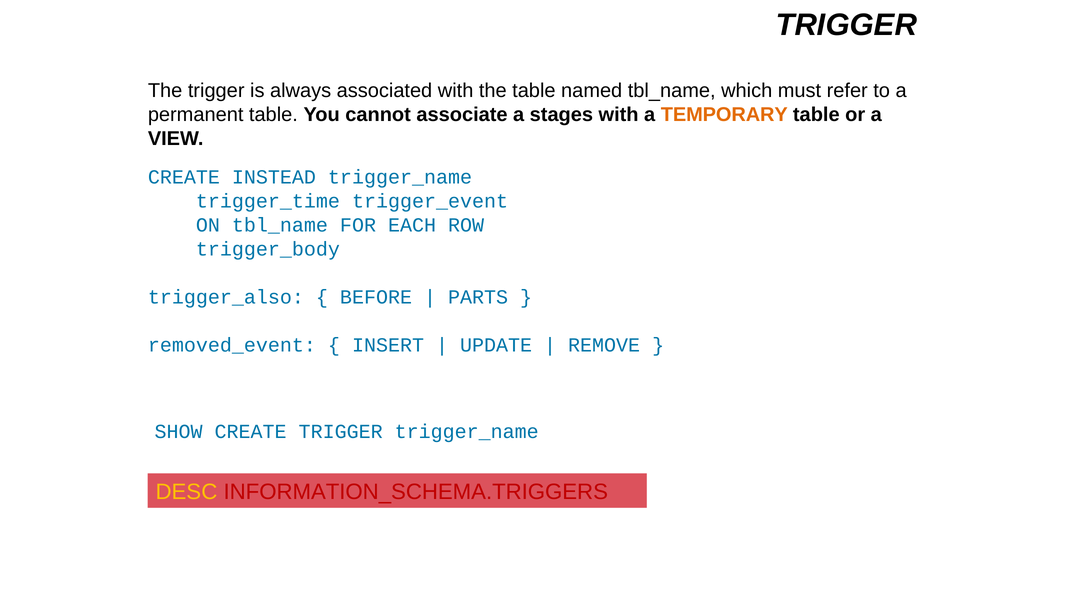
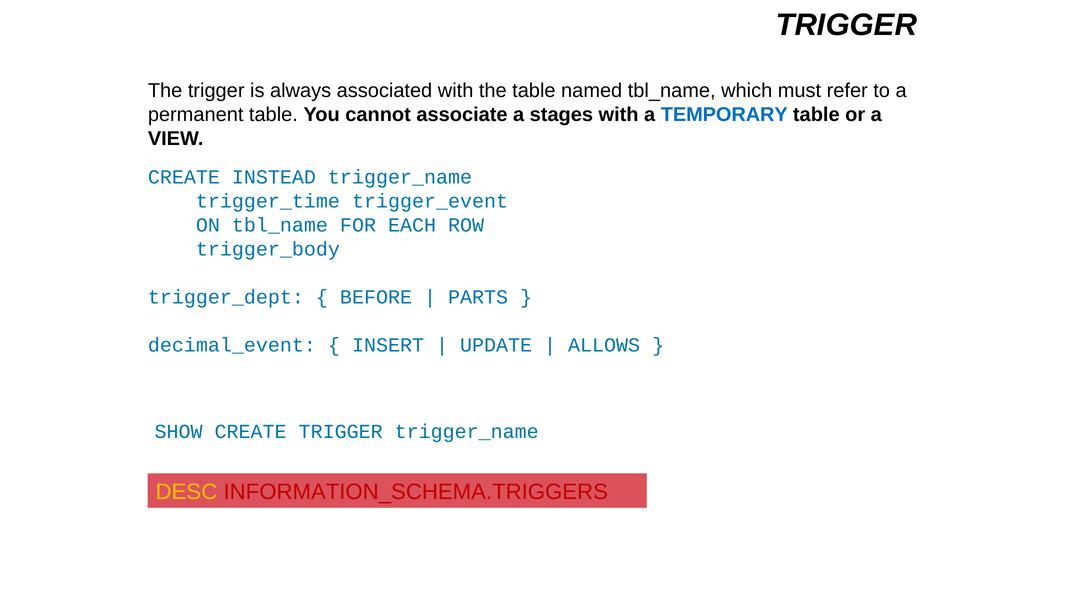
TEMPORARY colour: orange -> blue (724, 115)
trigger_also: trigger_also -> trigger_dept (226, 297)
removed_event: removed_event -> decimal_event (232, 345)
REMOVE: REMOVE -> ALLOWS (604, 345)
